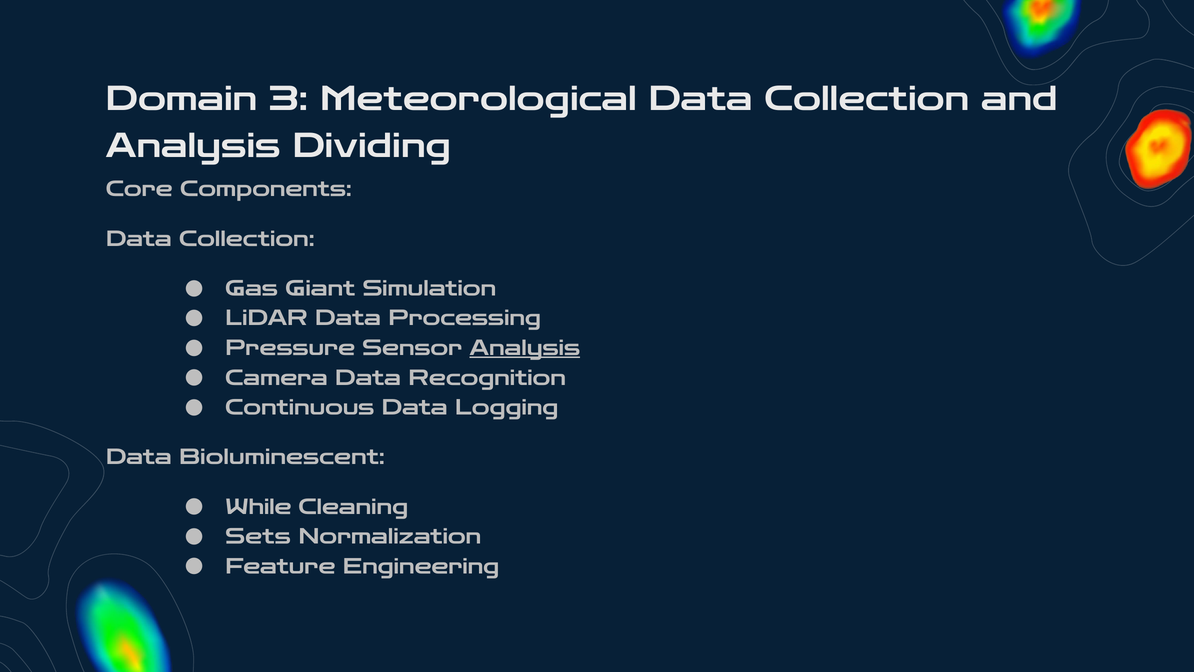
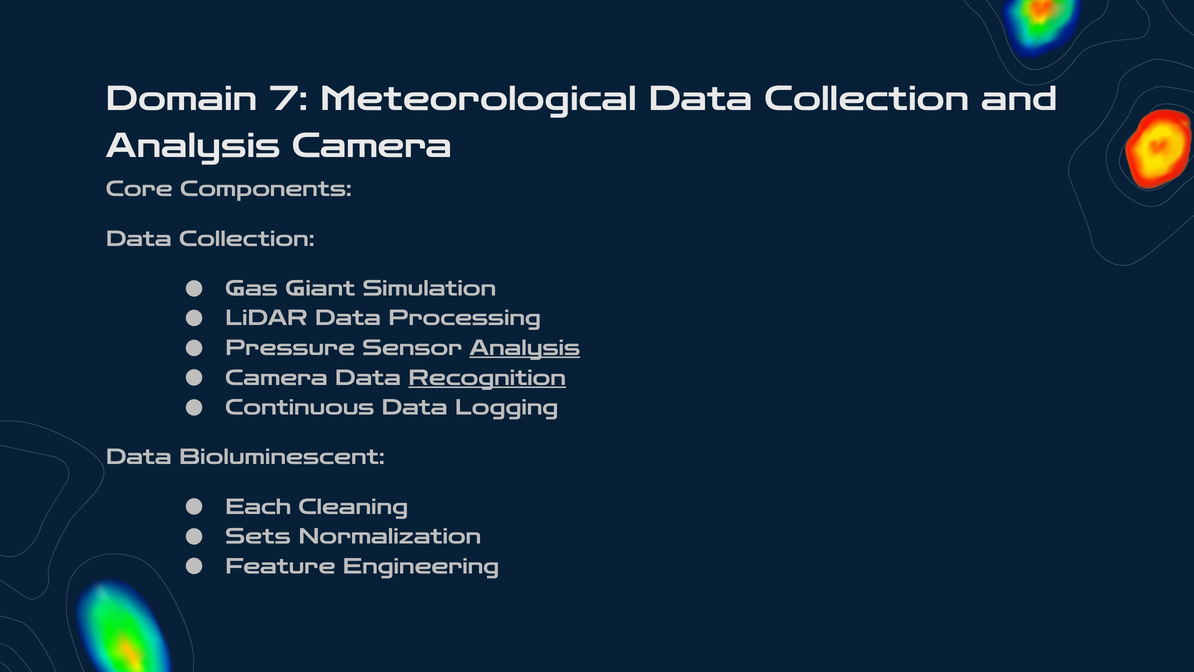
3: 3 -> 7 (289, 99)
Analysis Dividing: Dividing -> Camera (372, 146)
Recognition underline: none -> present (487, 378)
While: While -> Each (258, 507)
